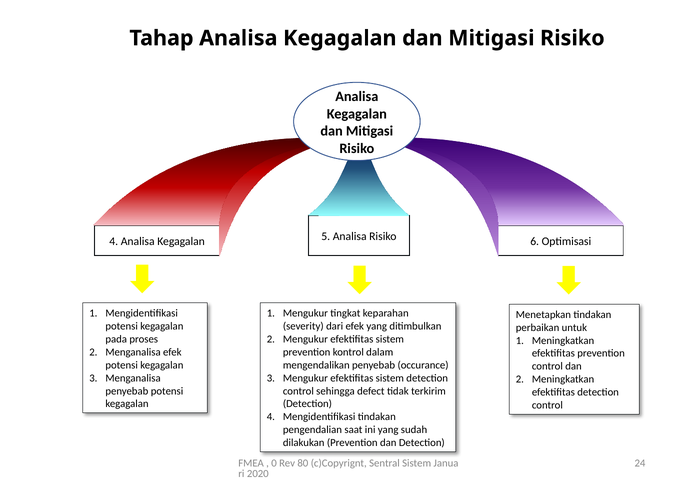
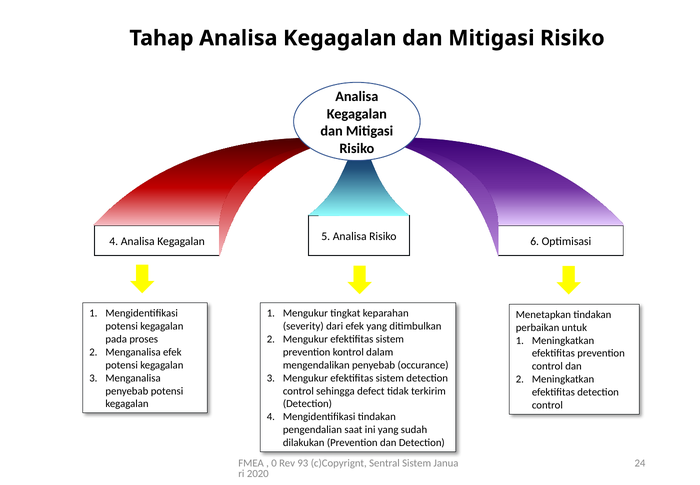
80: 80 -> 93 (303, 463)
